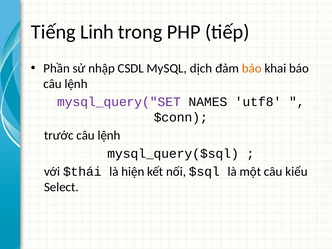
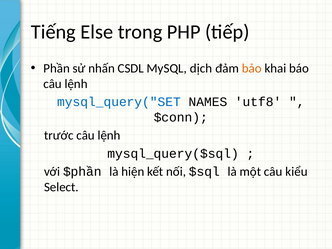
Linh: Linh -> Else (97, 32)
nhập: nhập -> nhấn (102, 68)
mysql_query("SET colour: purple -> blue (119, 102)
$thái: $thái -> $phần (82, 172)
